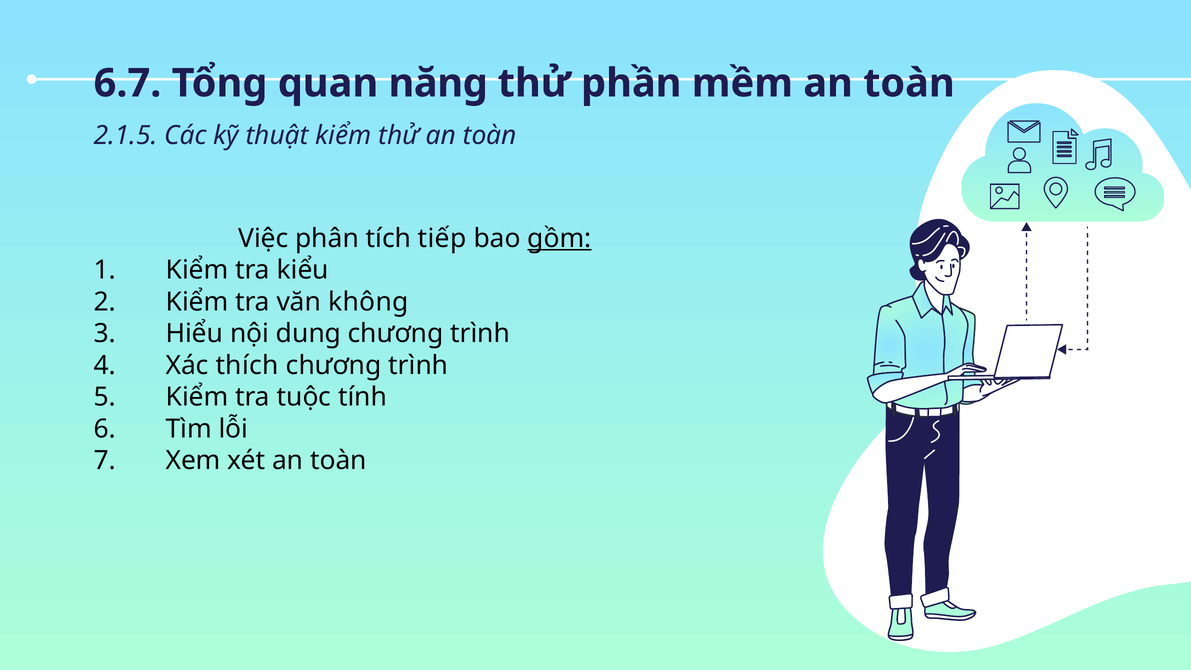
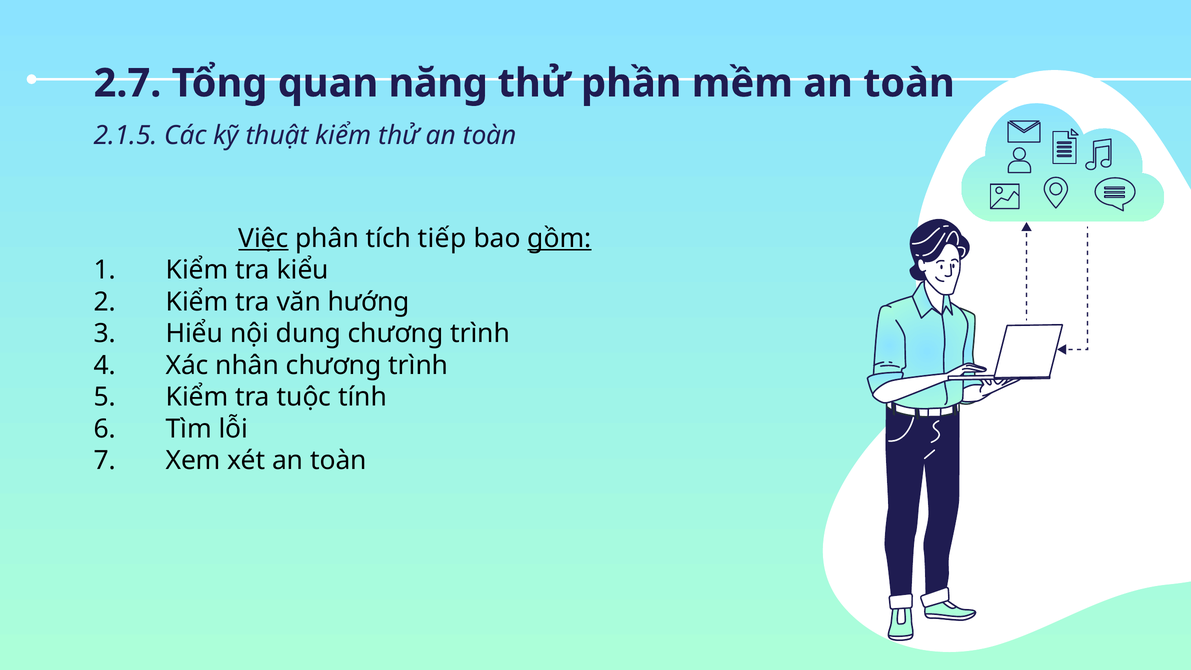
6.7: 6.7 -> 2.7 (128, 83)
Việc underline: none -> present (263, 238)
không: không -> hướng (369, 302)
thích: thích -> nhân (247, 365)
